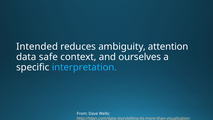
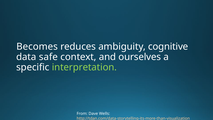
Intended: Intended -> Becomes (37, 47)
attention: attention -> cognitive (168, 47)
interpretation colour: light blue -> light green (84, 67)
